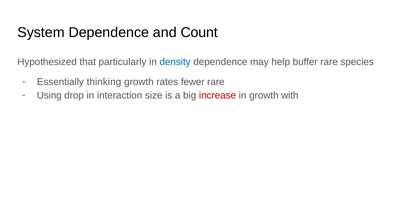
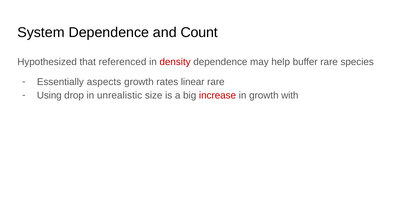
particularly: particularly -> referenced (122, 62)
density colour: blue -> red (175, 62)
thinking: thinking -> aspects (104, 82)
fewer: fewer -> linear (193, 82)
interaction: interaction -> unrealistic (120, 95)
